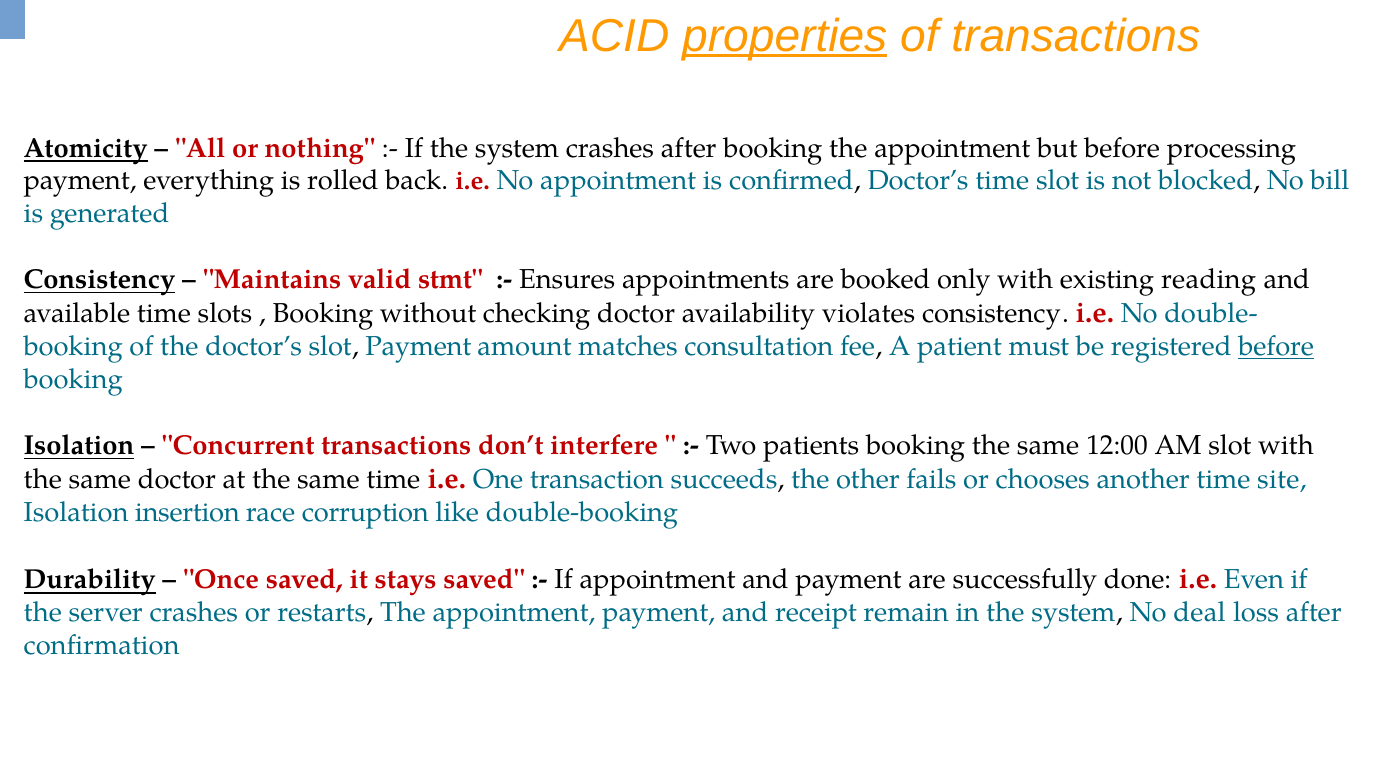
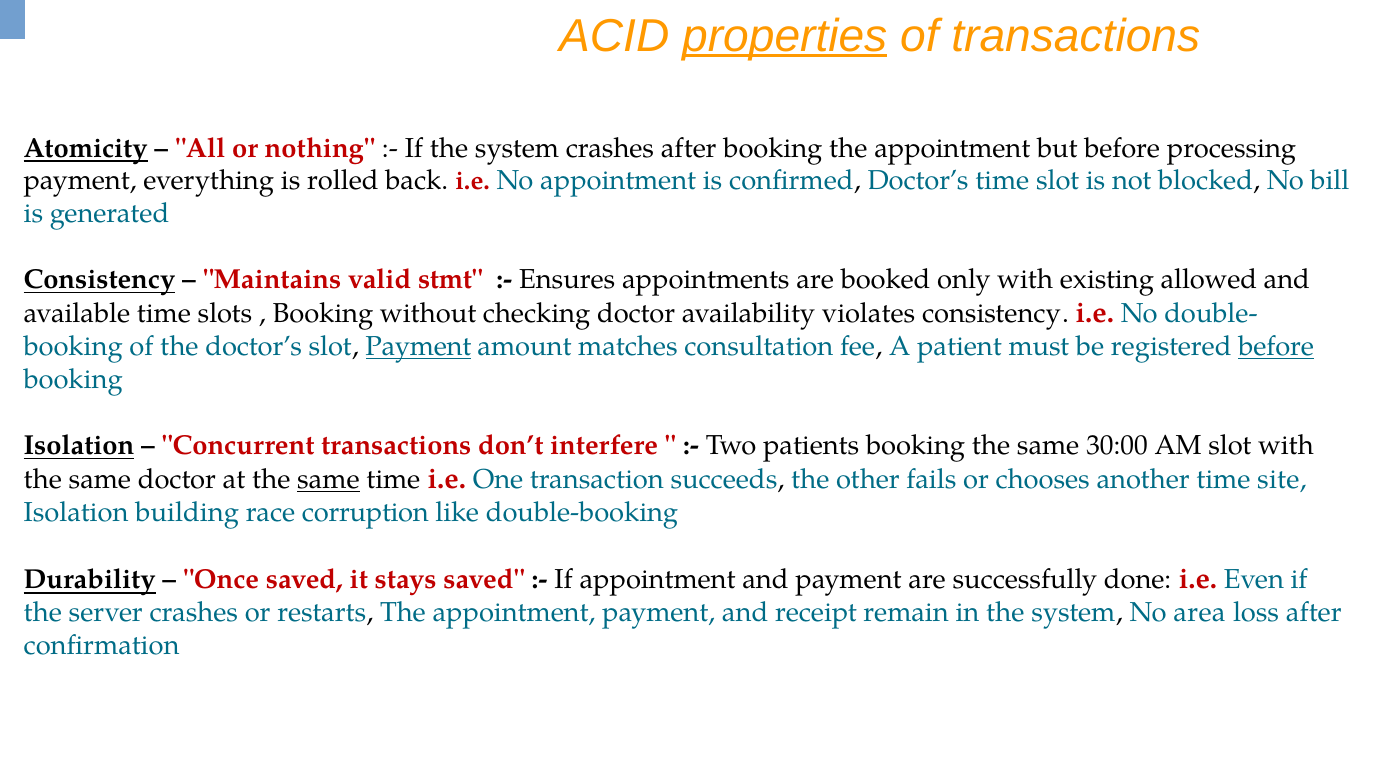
reading: reading -> allowed (1209, 280)
Payment underline: none -> present (418, 347)
12:00: 12:00 -> 30:00 (1117, 446)
same underline: none -> present (328, 480)
insertion: insertion -> building (187, 513)
deal: deal -> area (1200, 613)
